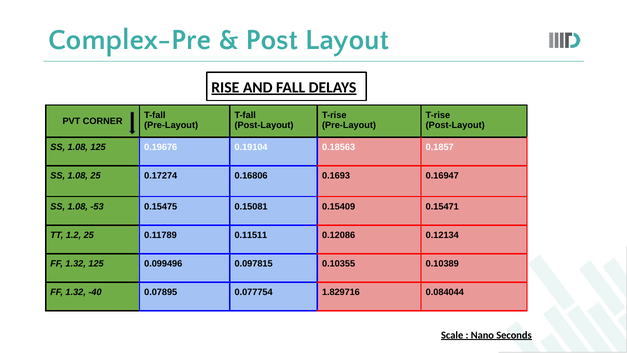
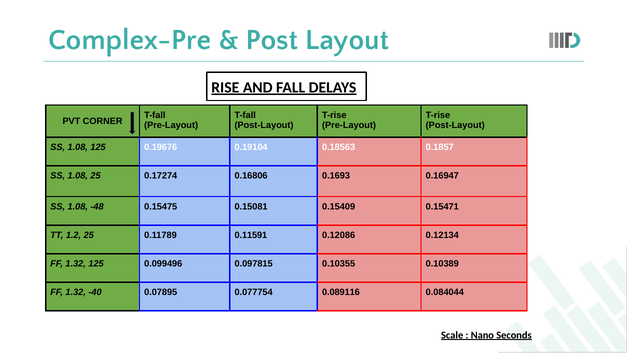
-53: -53 -> -48 (97, 206)
0.11511: 0.11511 -> 0.11591 (251, 235)
1.829716: 1.829716 -> 0.089116 (341, 292)
